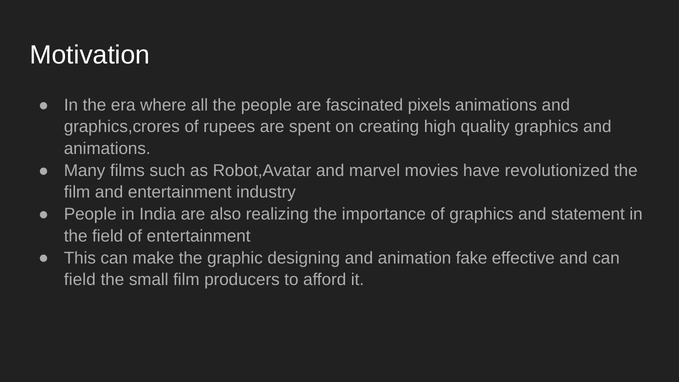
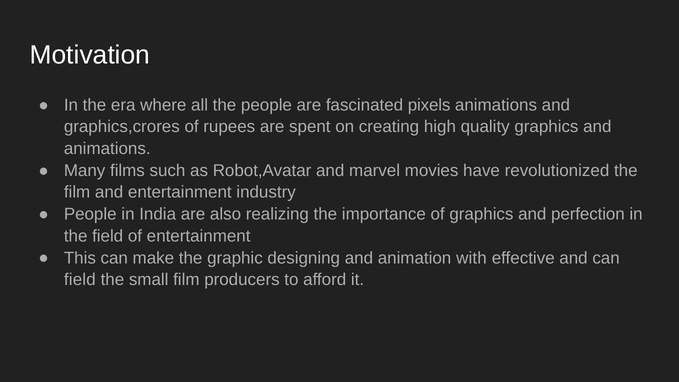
statement: statement -> perfection (588, 214)
fake: fake -> with (471, 258)
